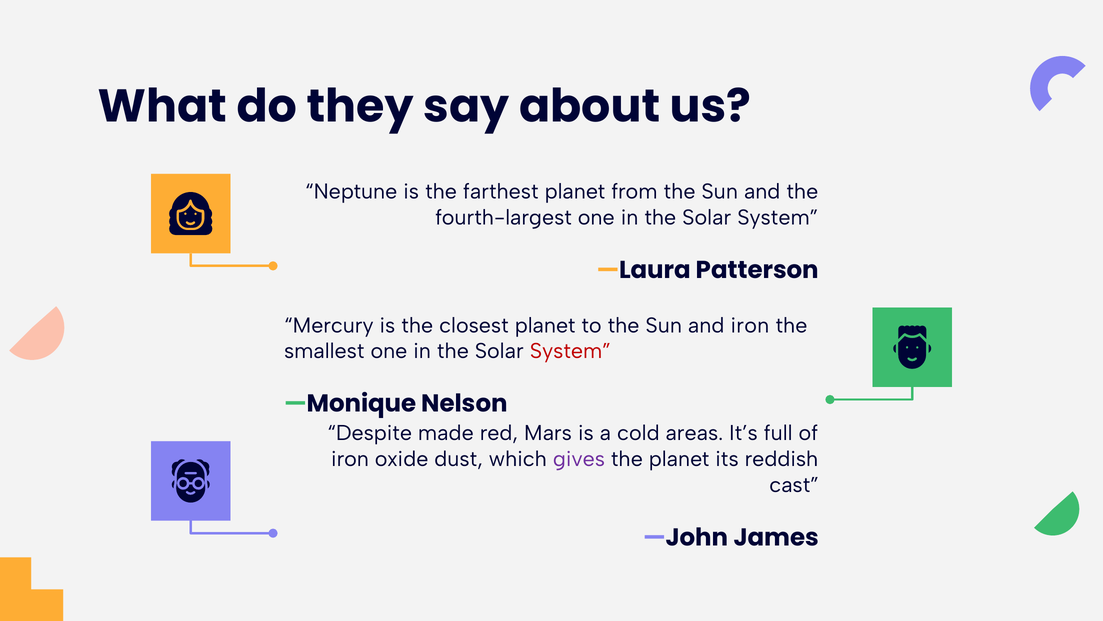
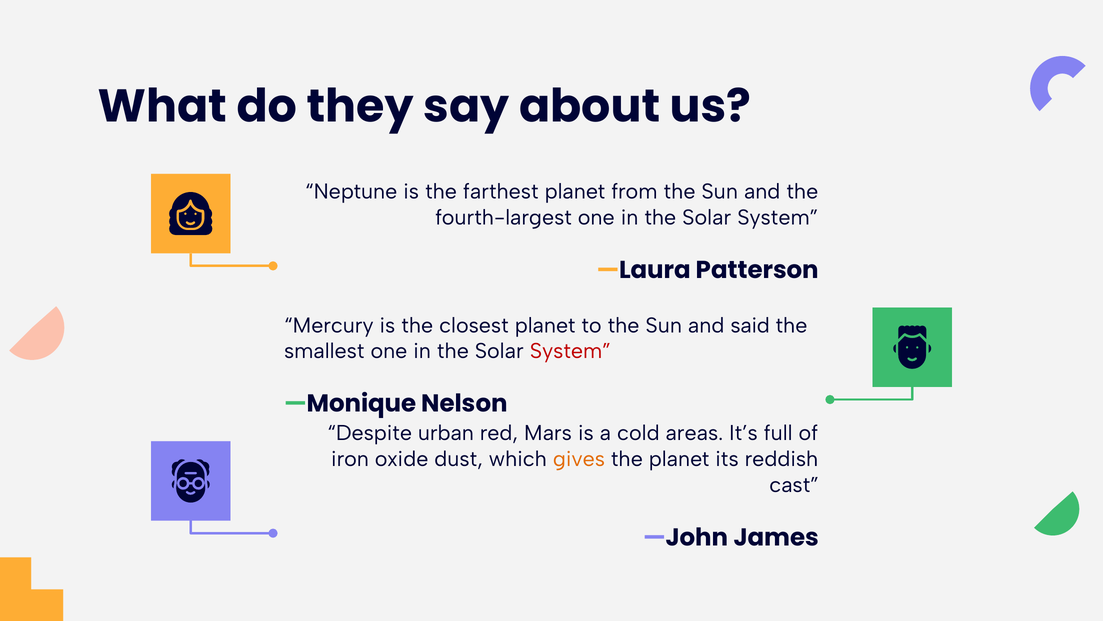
and iron: iron -> said (750, 325)
made: made -> urban (446, 433)
gives colour: purple -> orange (579, 459)
